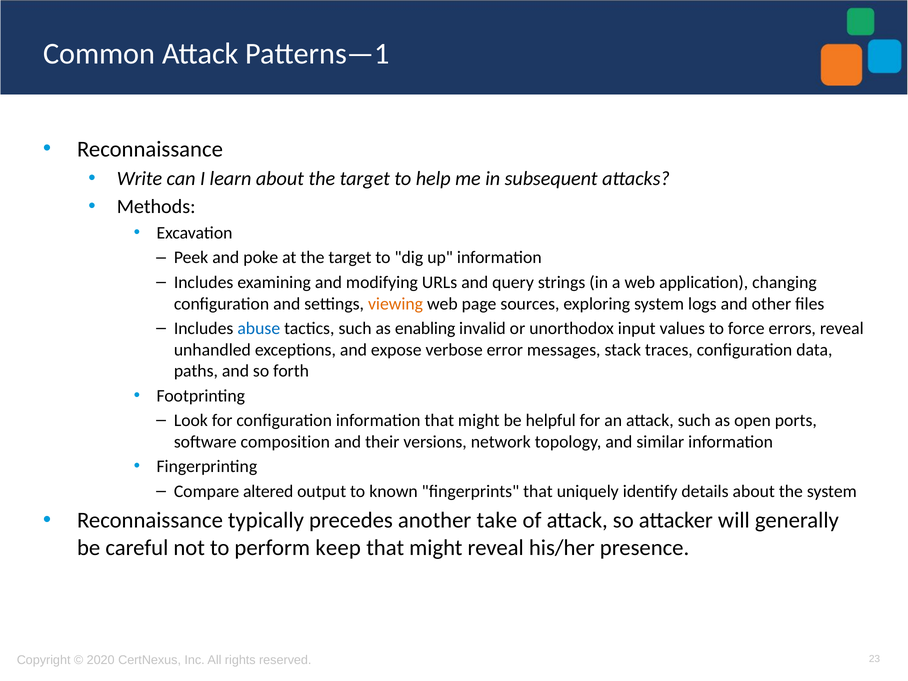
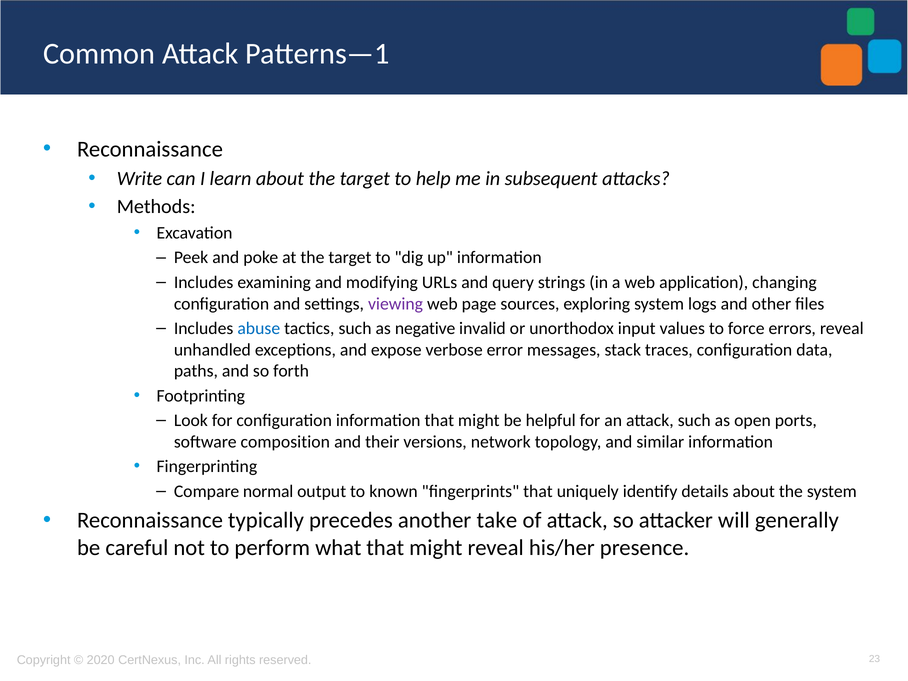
viewing colour: orange -> purple (396, 304)
enabling: enabling -> negative (425, 328)
altered: altered -> normal (268, 491)
keep: keep -> what (338, 548)
